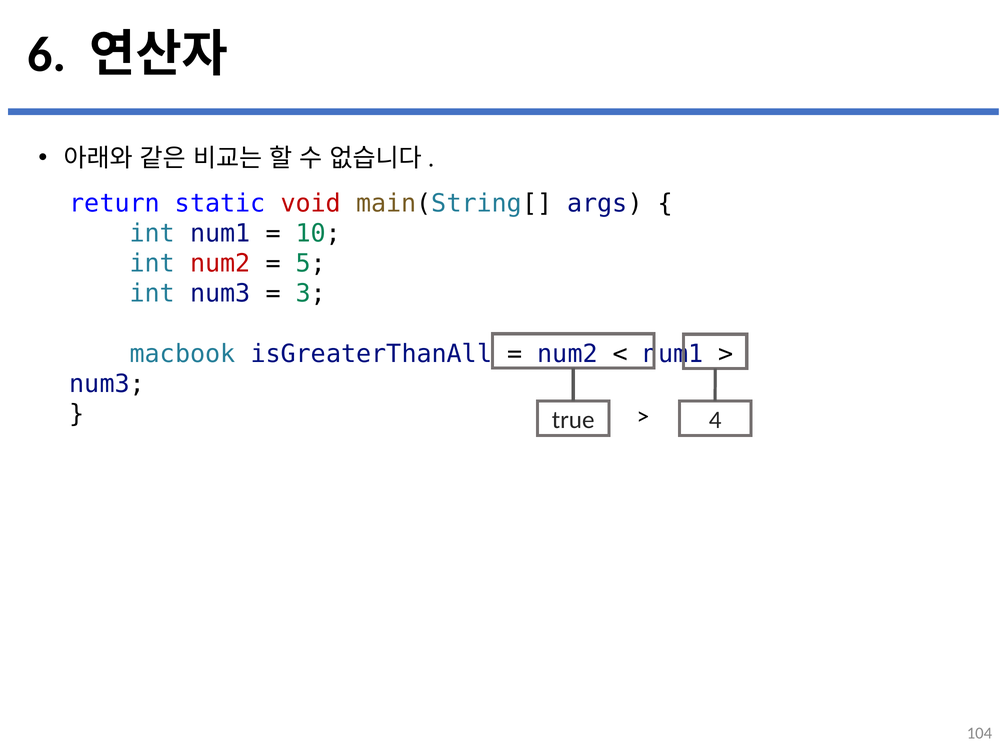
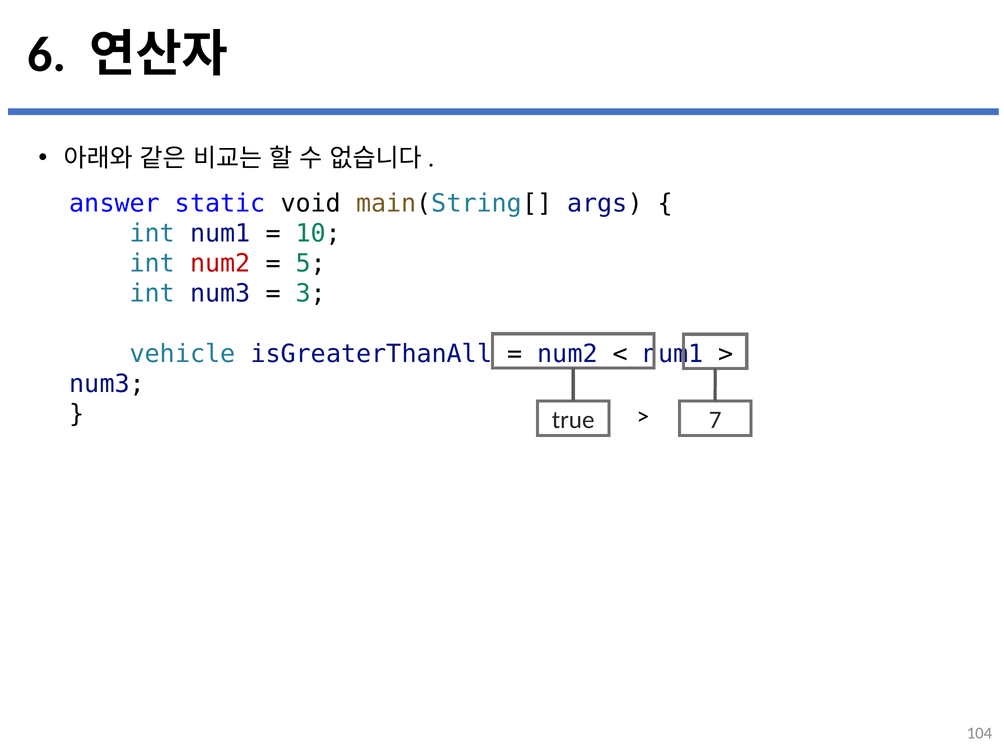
return: return -> answer (115, 203)
void colour: red -> black (311, 203)
macbook: macbook -> vehicle (183, 354)
4: 4 -> 7 (715, 420)
